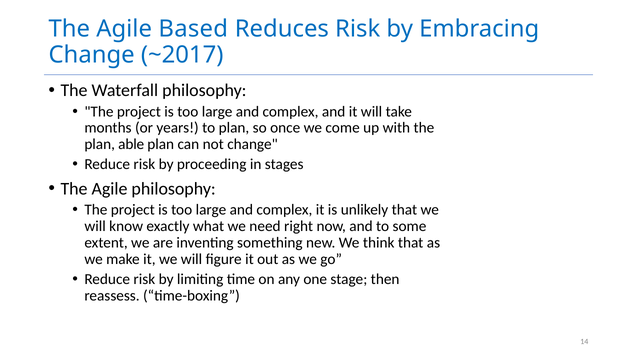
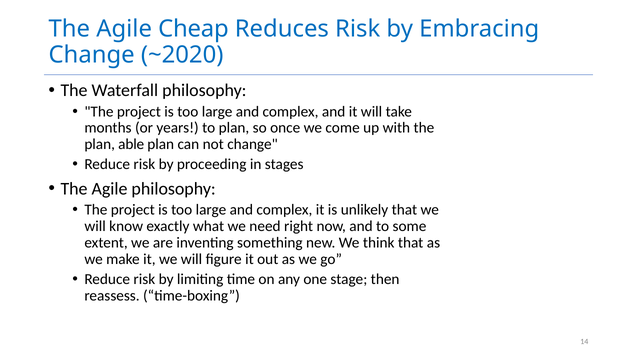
Based: Based -> Cheap (193, 29)
~2017: ~2017 -> ~2020 (182, 55)
